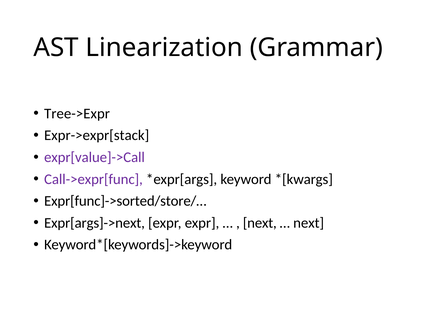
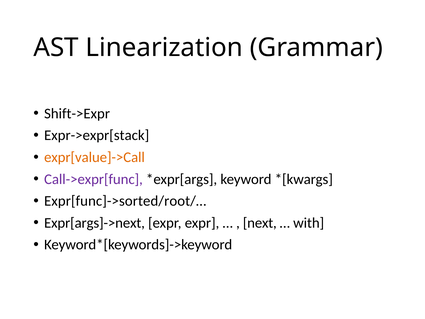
Tree->Expr: Tree->Expr -> Shift->Expr (77, 113)
expr[value]->Call colour: purple -> orange (94, 157)
Expr[func]->sorted/store/…: Expr[func]->sorted/store/… -> Expr[func]->sorted/root/… (125, 201)
next: next -> with (309, 223)
